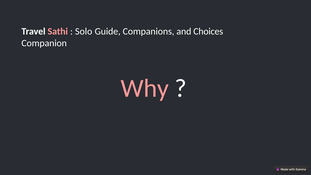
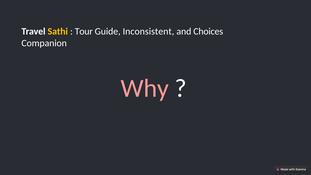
Sathi colour: pink -> yellow (58, 32)
Solo: Solo -> Tour (84, 32)
Companions: Companions -> Inconsistent (148, 32)
